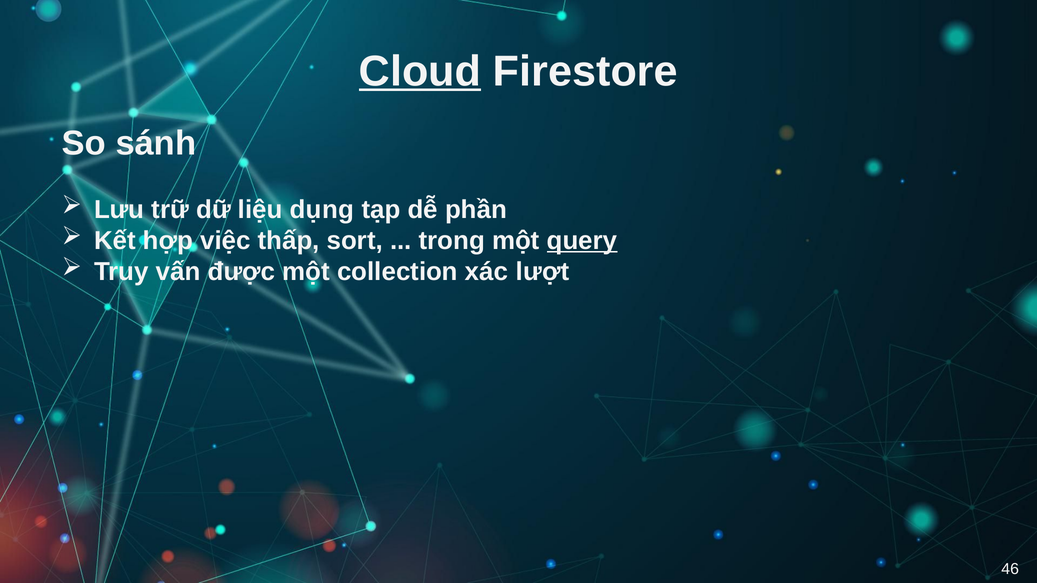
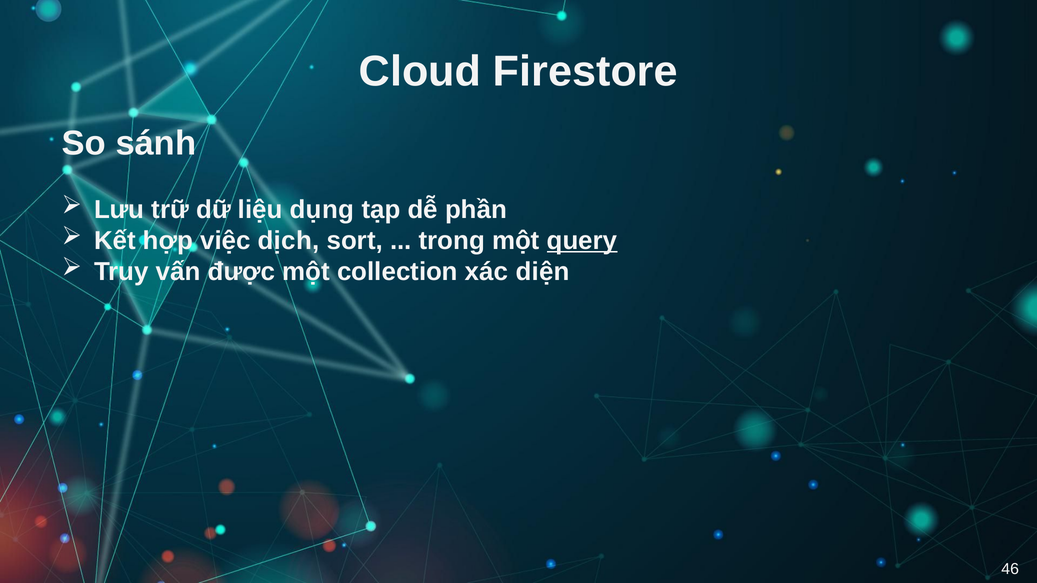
Cloud underline: present -> none (420, 71)
thấp: thấp -> dịch (289, 241)
lượt: lượt -> diện (543, 272)
